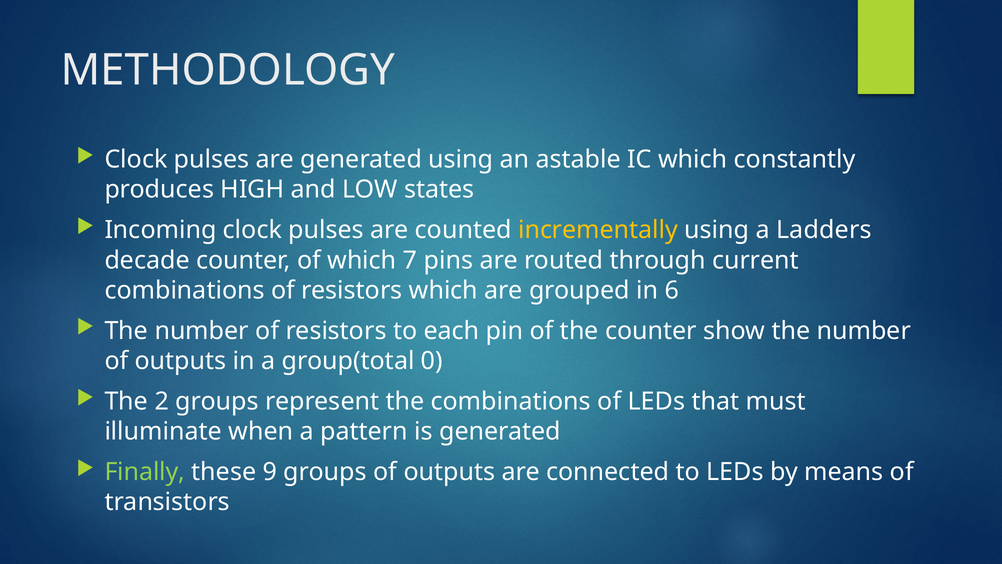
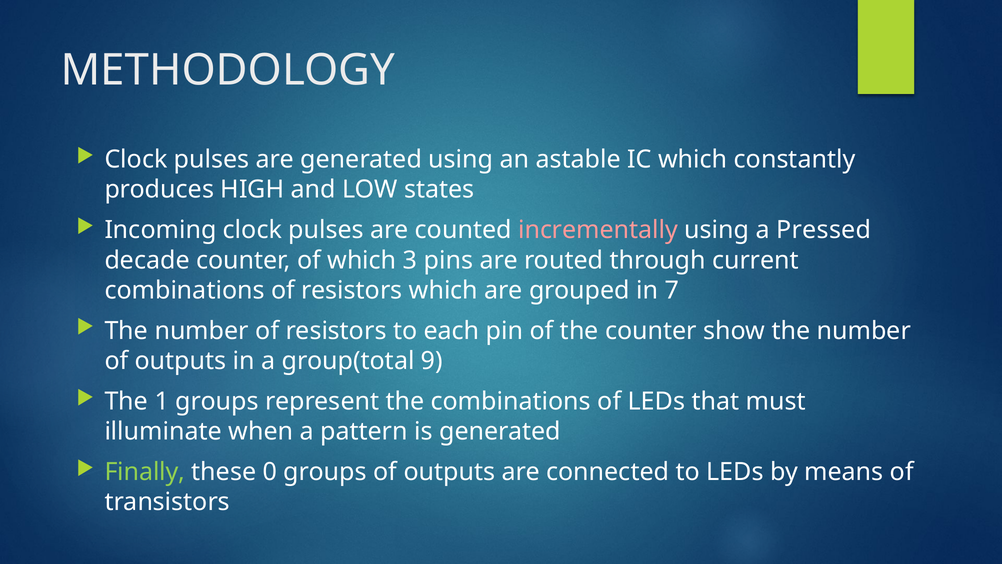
incrementally colour: yellow -> pink (598, 230)
Ladders: Ladders -> Pressed (824, 230)
7: 7 -> 3 (410, 260)
6: 6 -> 7 (672, 290)
0: 0 -> 9 (432, 361)
2: 2 -> 1 (162, 401)
9: 9 -> 0 (270, 472)
